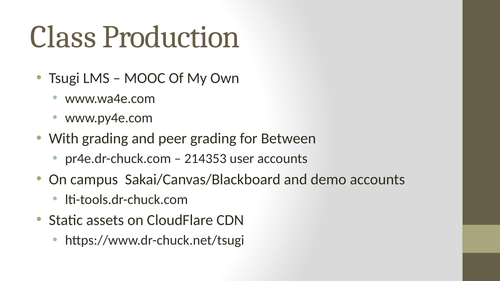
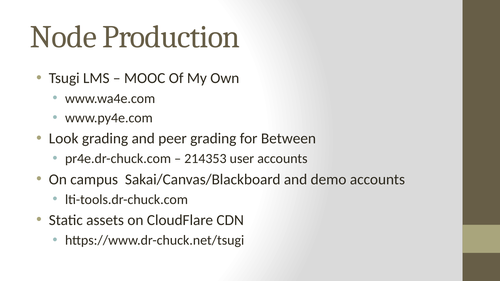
Class: Class -> Node (63, 37)
With: With -> Look (64, 139)
